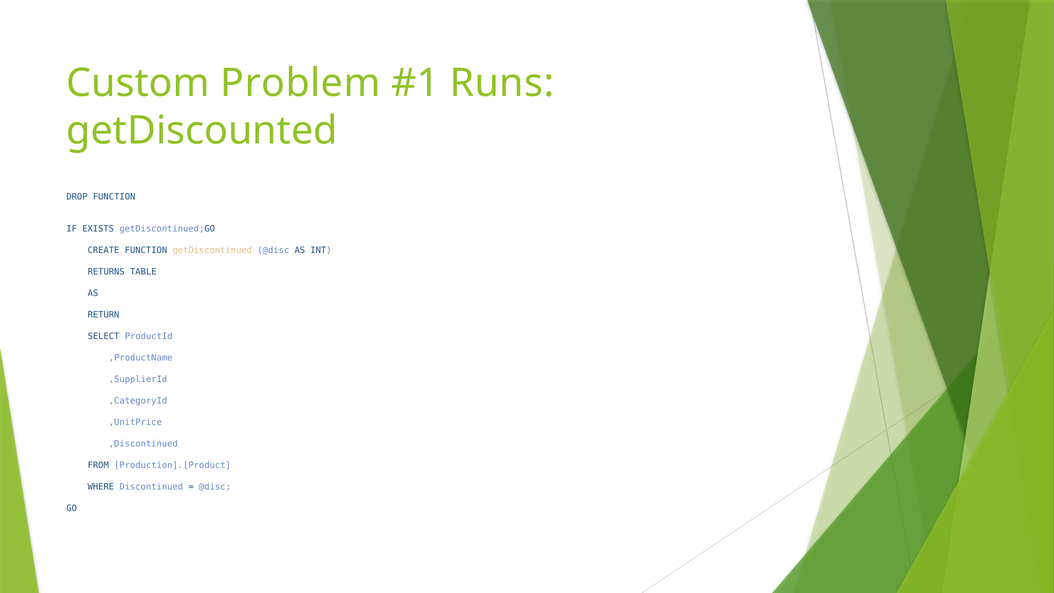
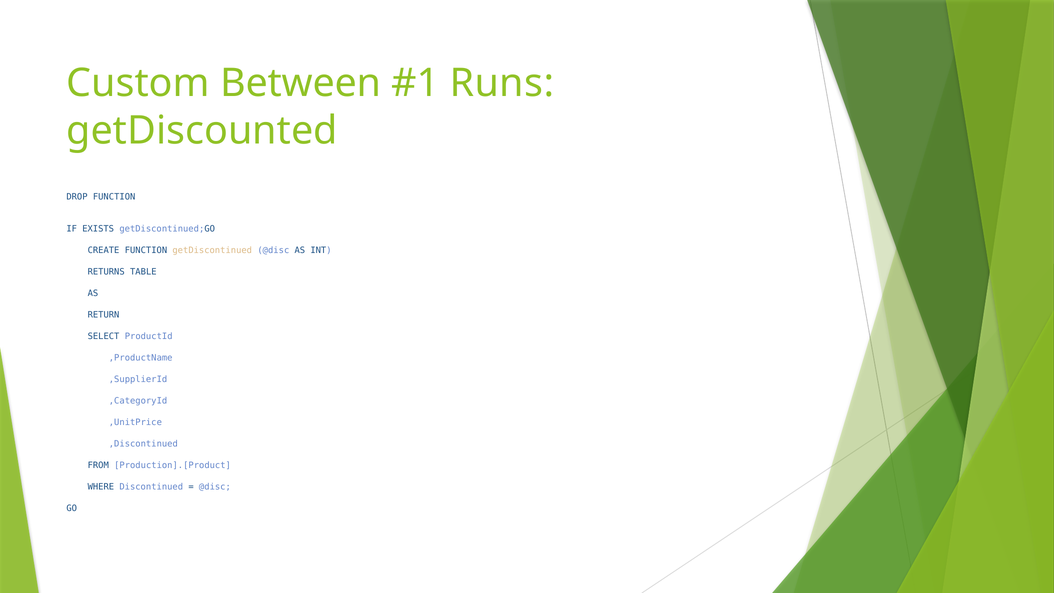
Problem: Problem -> Between (301, 83)
